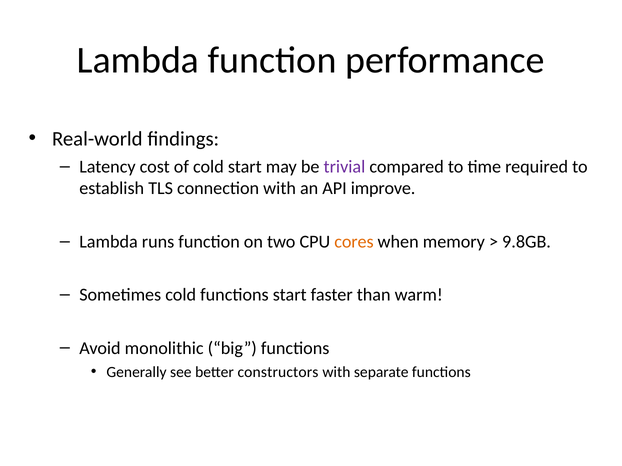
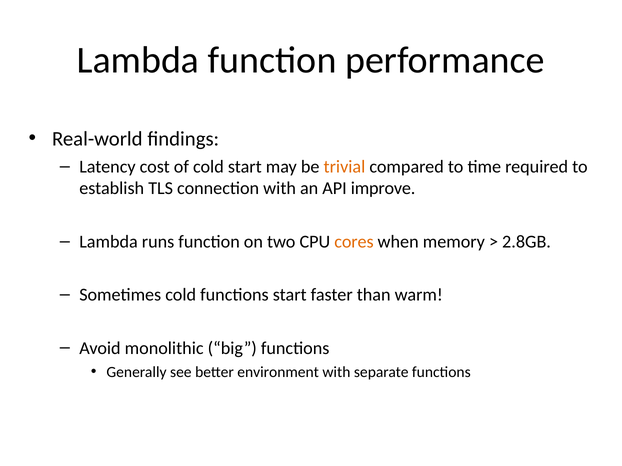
trivial colour: purple -> orange (344, 167)
9.8GB: 9.8GB -> 2.8GB (527, 242)
constructors: constructors -> environment (278, 373)
